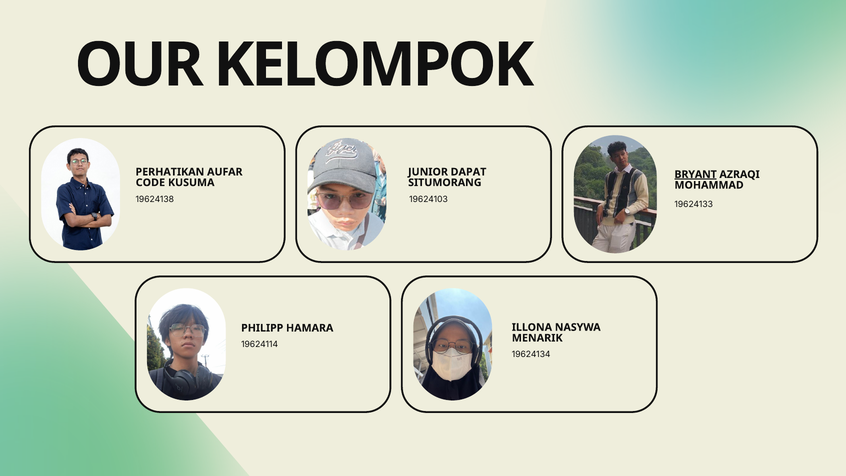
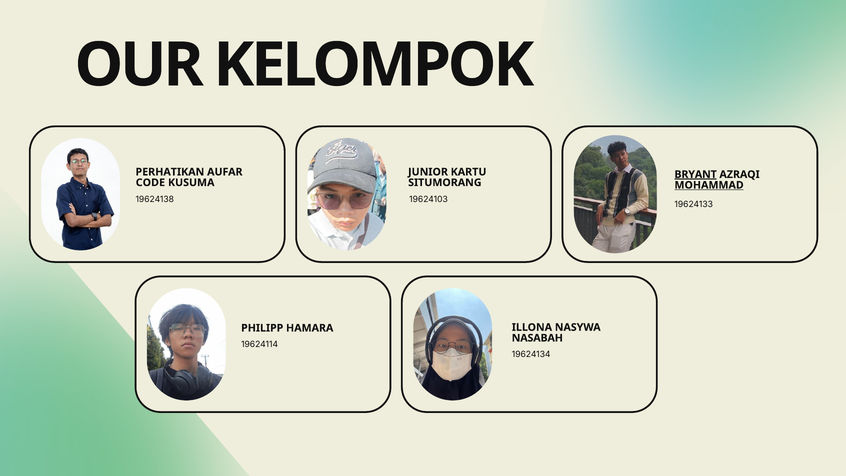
DAPAT: DAPAT -> KARTU (469, 172)
MOHAMMAD underline: none -> present (709, 185)
MENARIK: MENARIK -> NASABAH (537, 338)
